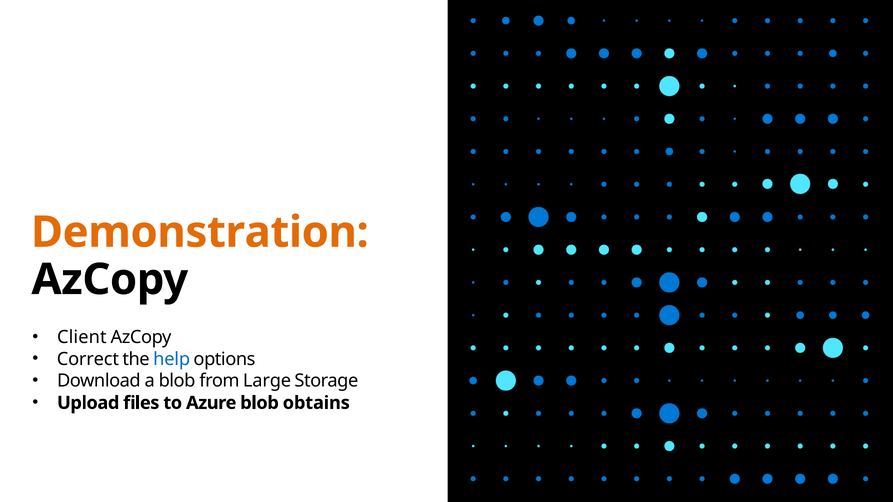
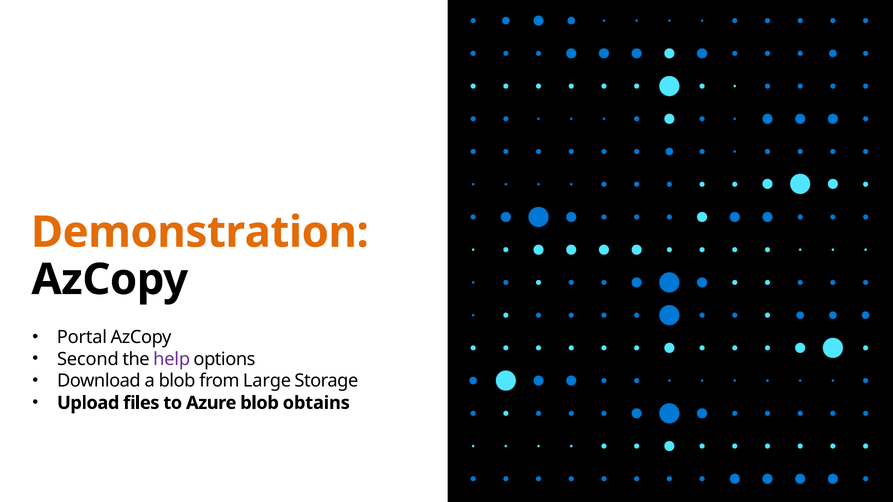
Client: Client -> Portal (82, 337)
Correct: Correct -> Second (88, 359)
help colour: blue -> purple (172, 359)
